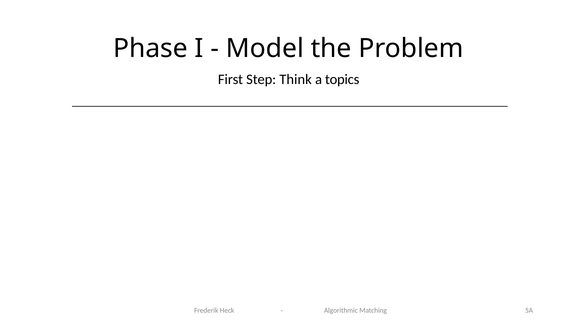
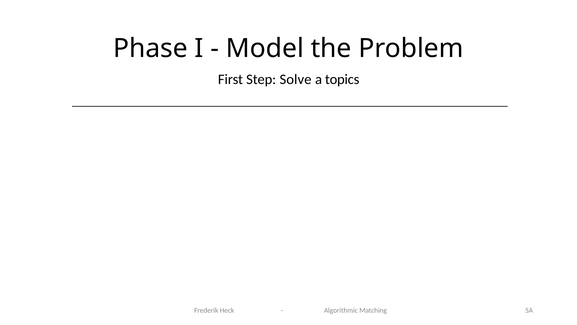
Think: Think -> Solve (296, 79)
